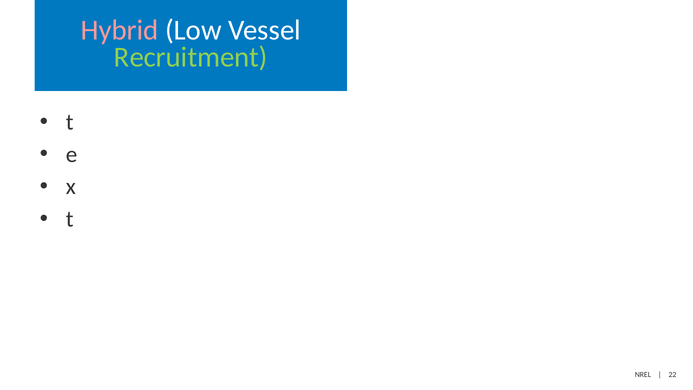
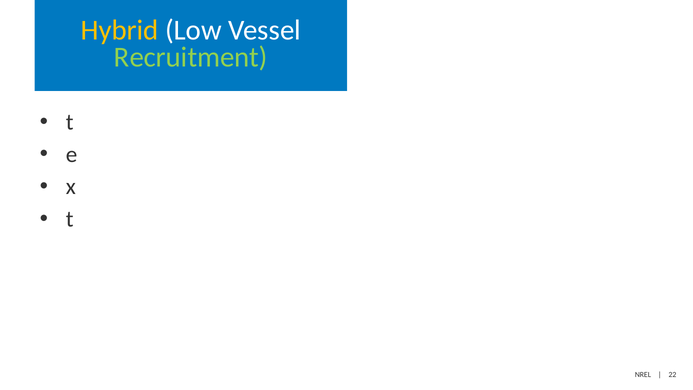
Hybrid colour: pink -> yellow (120, 30)
